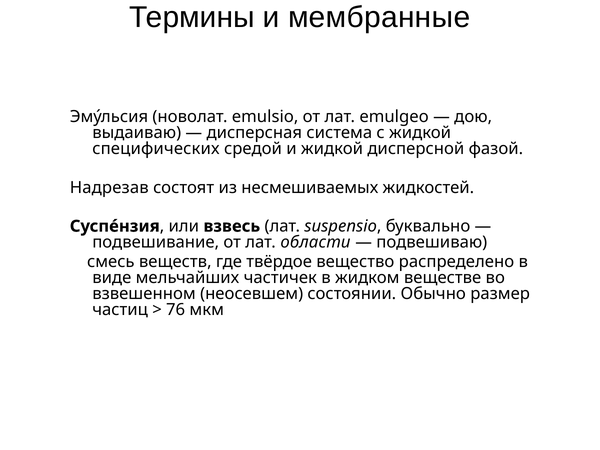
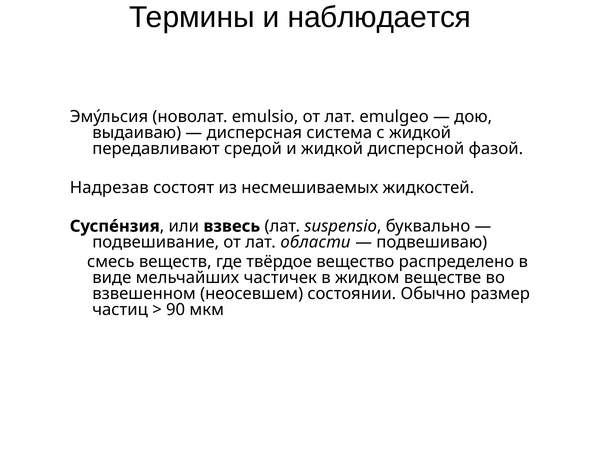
мембранные: мембранные -> наблюдается (379, 17)
специфических: специфических -> передавливают (156, 149)
76: 76 -> 90 (176, 310)
